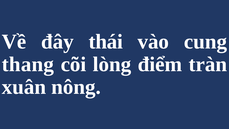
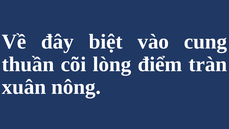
thái: thái -> biệt (106, 42)
thang: thang -> thuần (28, 64)
